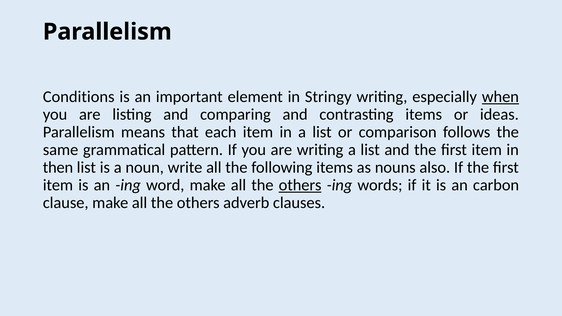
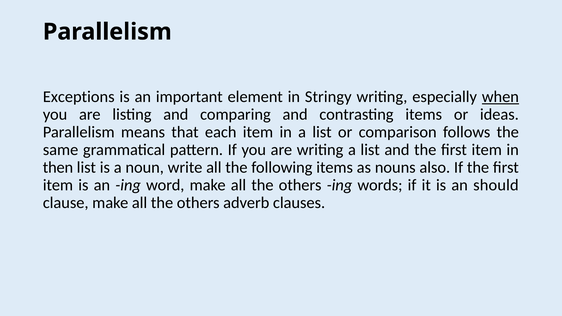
Conditions: Conditions -> Exceptions (79, 97)
others underline: present -> none (300, 185)
carbon: carbon -> should (496, 185)
